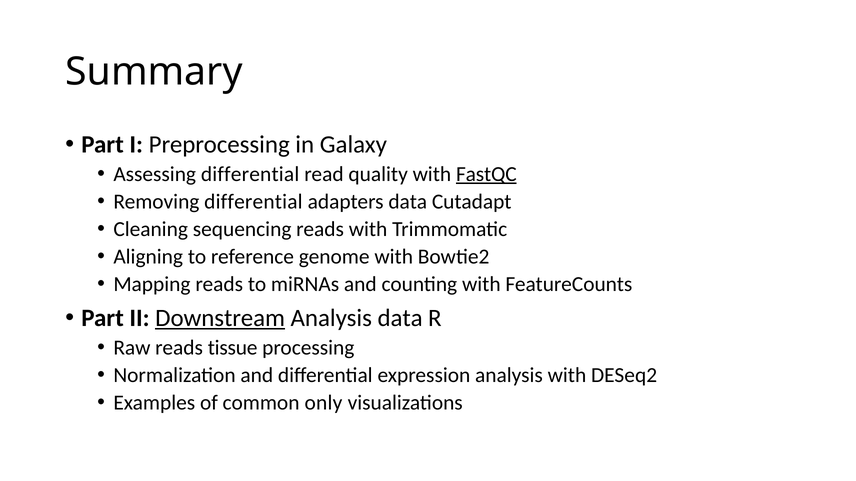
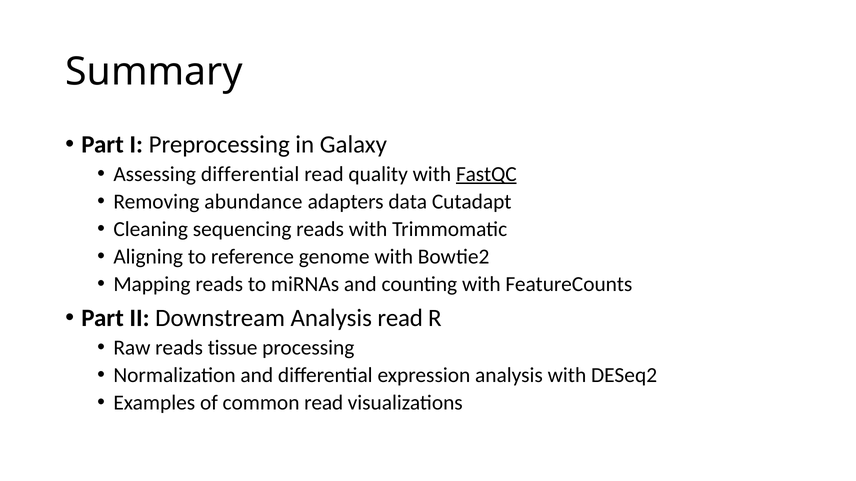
Removing differential: differential -> abundance (253, 202)
Downstream underline: present -> none (220, 318)
Analysis data: data -> read (400, 318)
common only: only -> read (324, 403)
